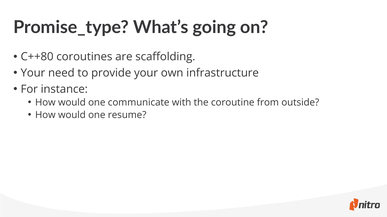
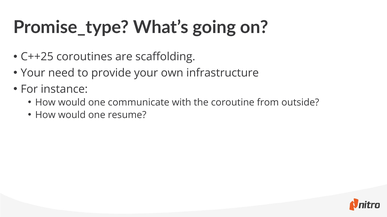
C++80: C++80 -> C++25 (37, 57)
